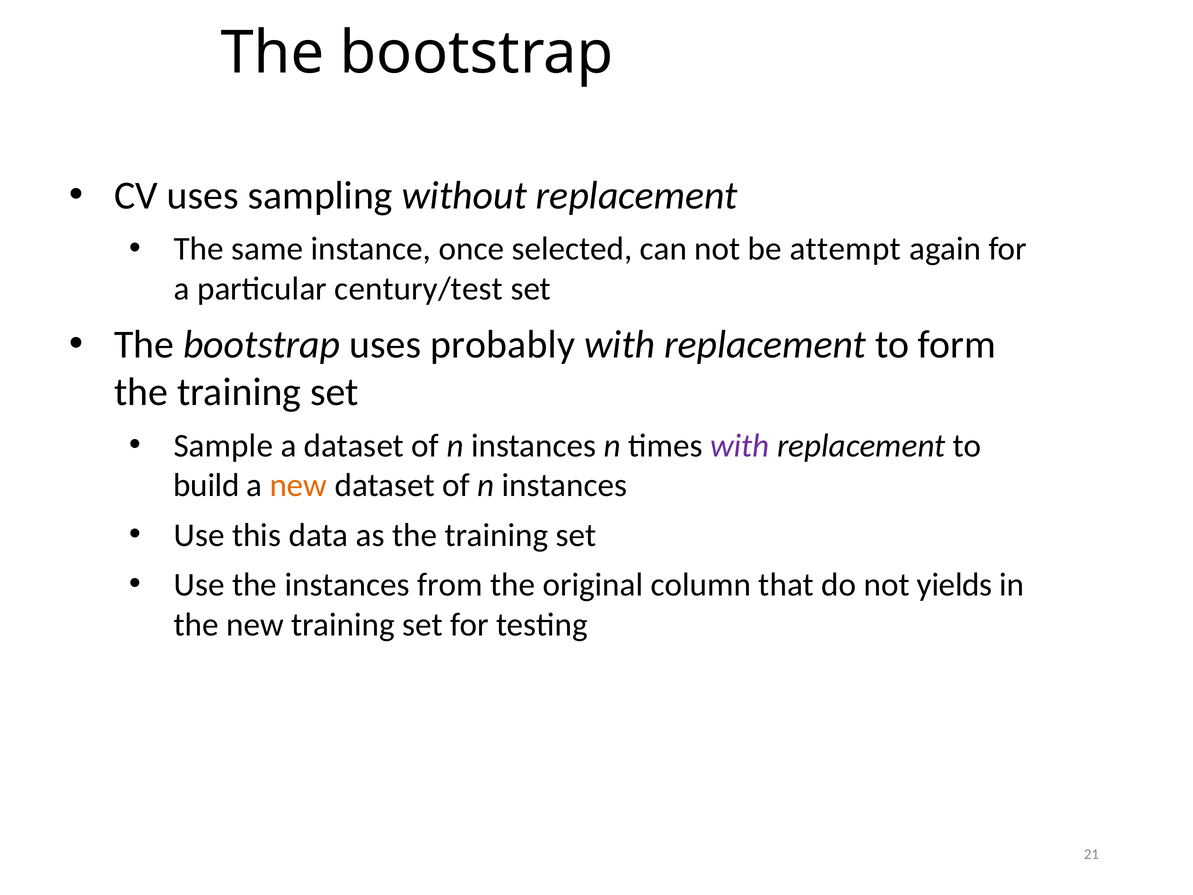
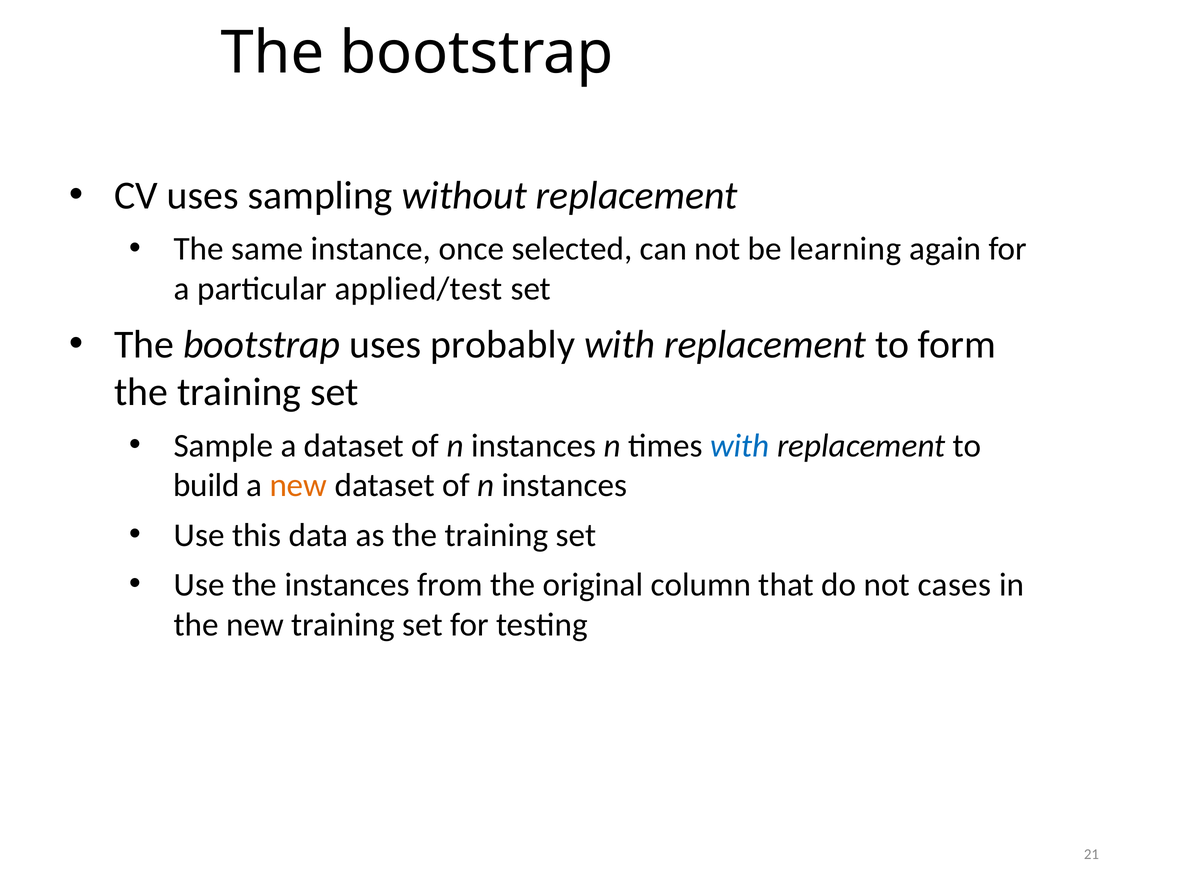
attempt: attempt -> learning (845, 249)
century/test: century/test -> applied/test (419, 289)
with colour: purple -> blue (740, 445)
yields: yields -> cases (954, 585)
